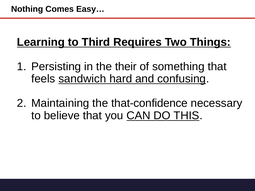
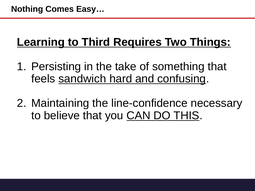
their: their -> take (126, 67)
that-confidence: that-confidence -> line-confidence (149, 103)
